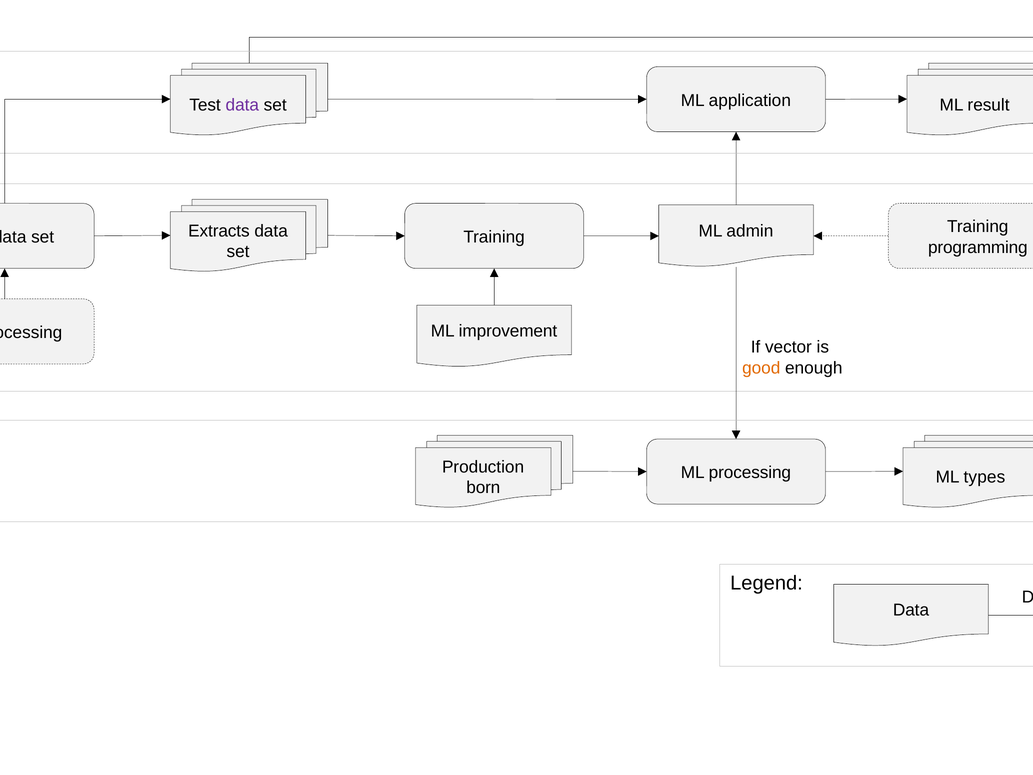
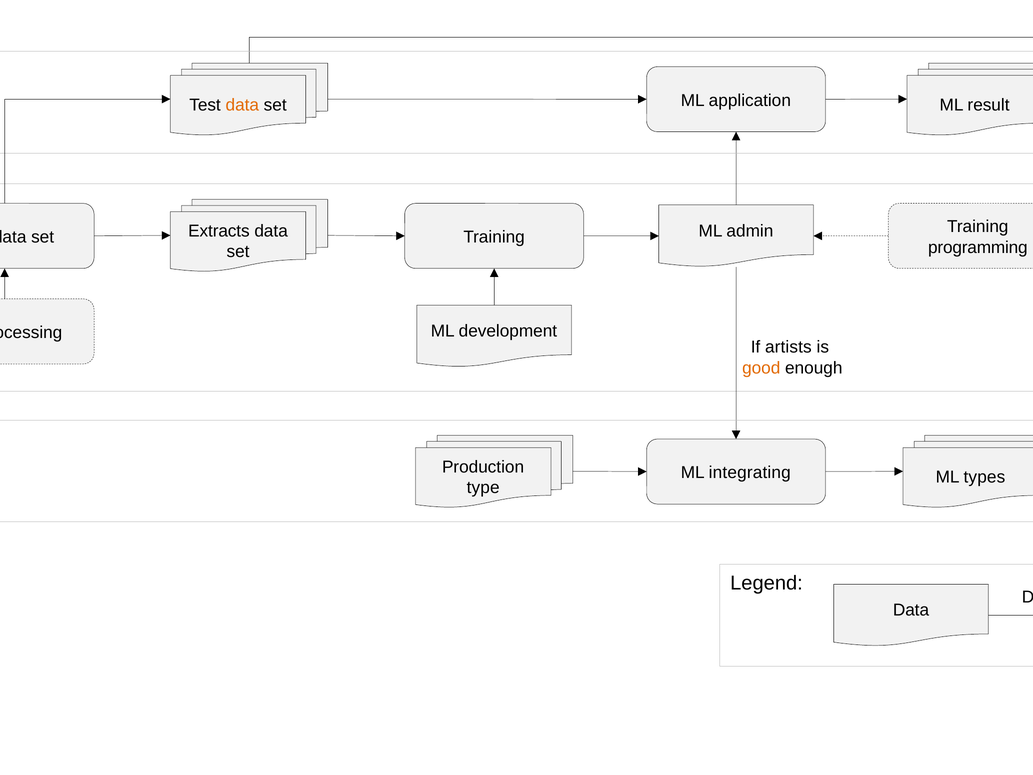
data colour: purple -> orange (242, 105)
improvement: improvement -> development (508, 331)
vector: vector -> artists (788, 347)
processing: processing -> integrating (750, 473)
born: born -> type (483, 487)
